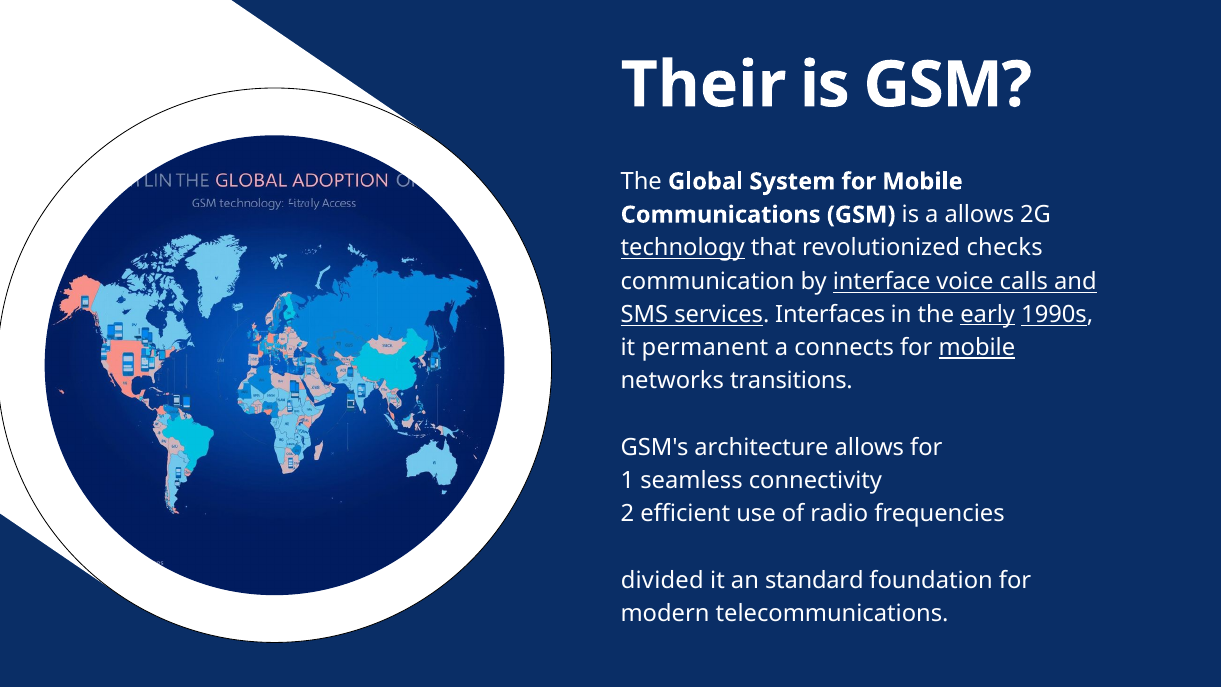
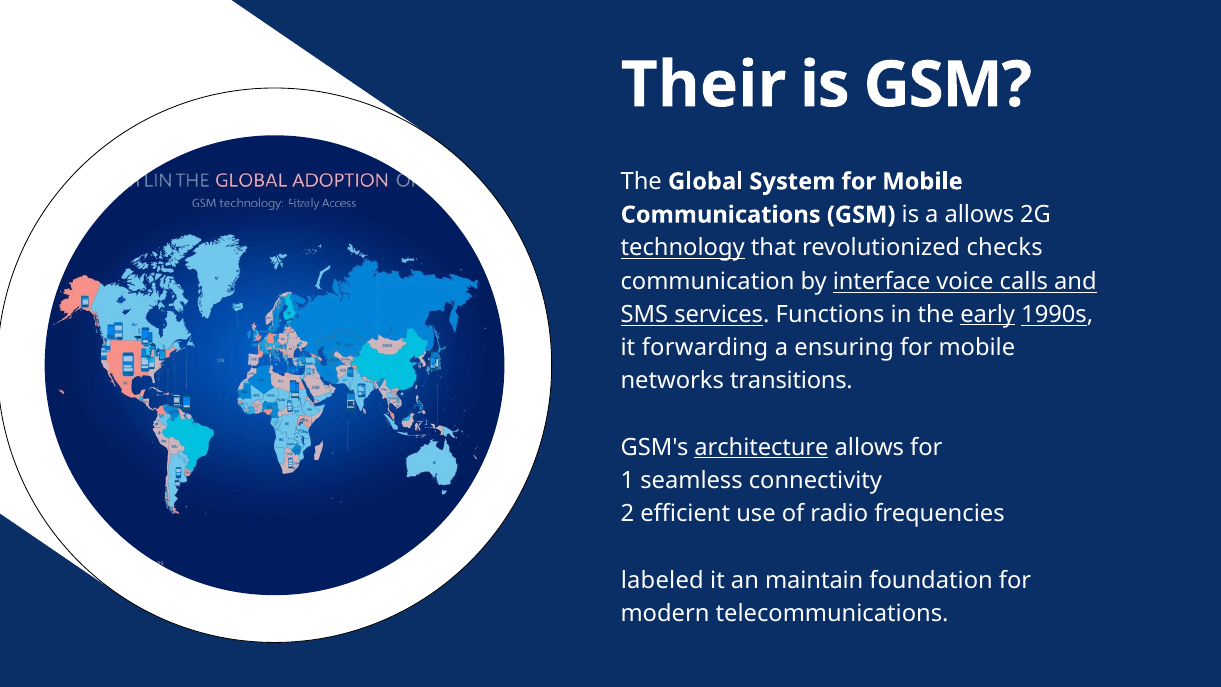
Interfaces: Interfaces -> Functions (830, 314)
permanent: permanent -> forwarding (705, 348)
connects: connects -> ensuring (844, 348)
mobile underline: present -> none (977, 348)
architecture underline: none -> present (762, 447)
divided: divided -> labeled (662, 580)
standard: standard -> maintain (814, 580)
